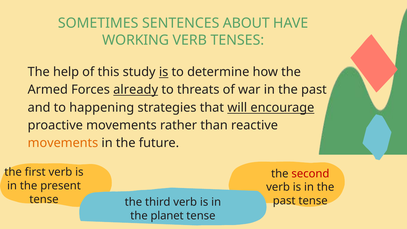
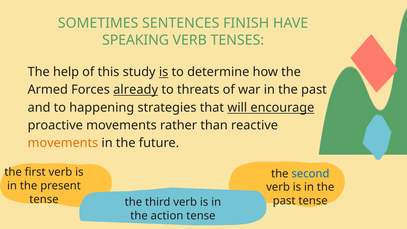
ABOUT: ABOUT -> FINISH (246, 23)
WORKING: WORKING -> SPEAKING (136, 40)
second colour: red -> blue (310, 174)
planet: planet -> action (167, 216)
